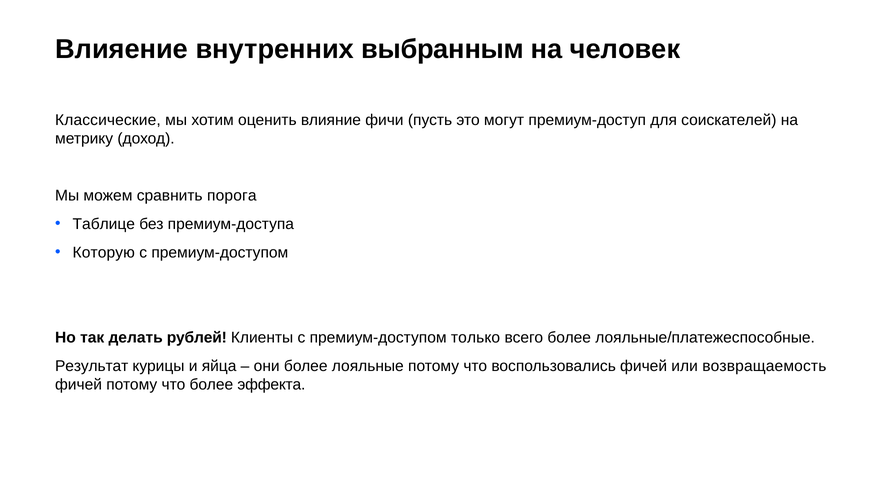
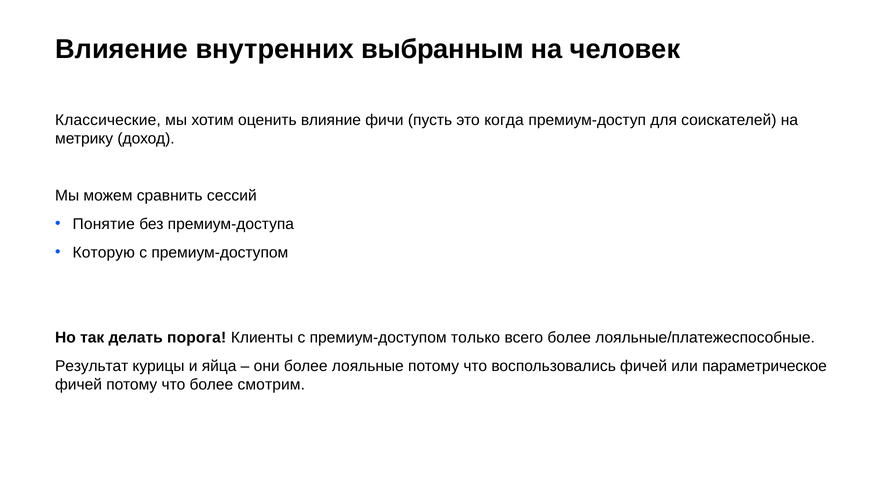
могут: могут -> когда (504, 120)
порога: порога -> сессий (232, 196)
Таблице: Таблице -> Понятие (104, 224)
рублей: рублей -> порога (197, 338)
возвращаемость: возвращаемость -> параметрическое (764, 366)
эффекта: эффекта -> смотрим (271, 385)
